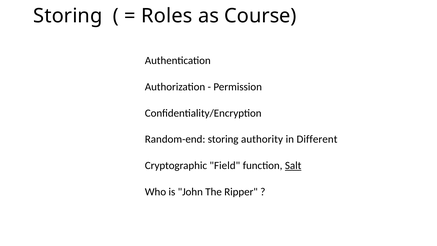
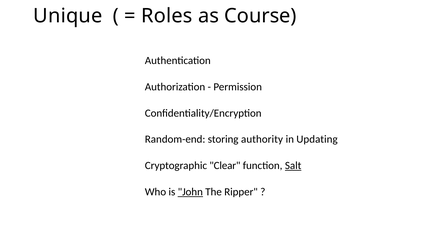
Storing: Storing -> Unique (68, 16)
Different: Different -> Updating (317, 139)
Field: Field -> Clear (225, 165)
John underline: none -> present (190, 192)
